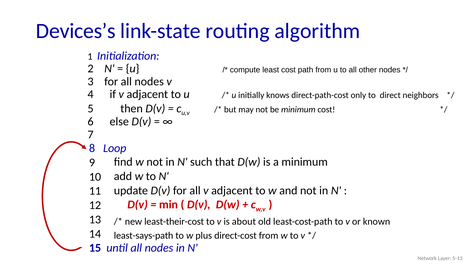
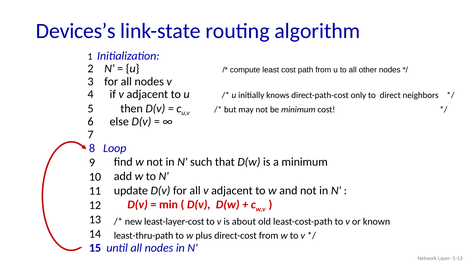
least-their-cost: least-their-cost -> least-layer-cost (174, 222)
least-says-path: least-says-path -> least-thru-path (144, 236)
